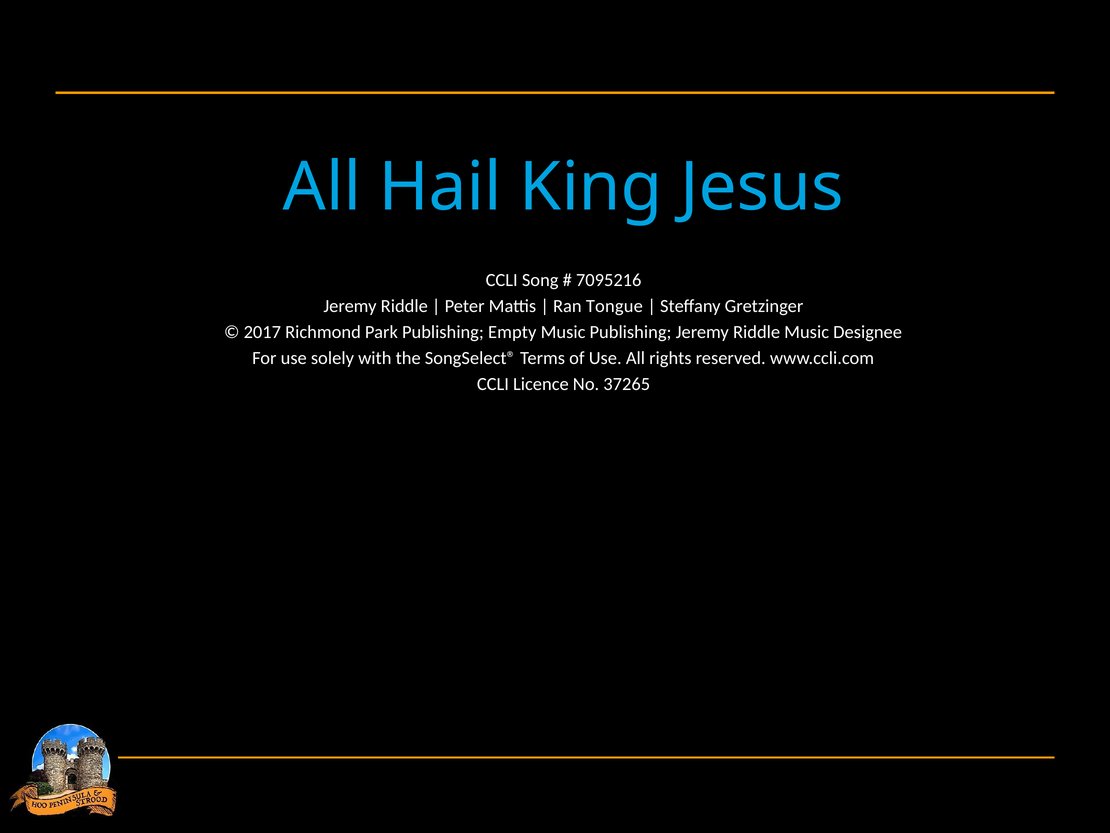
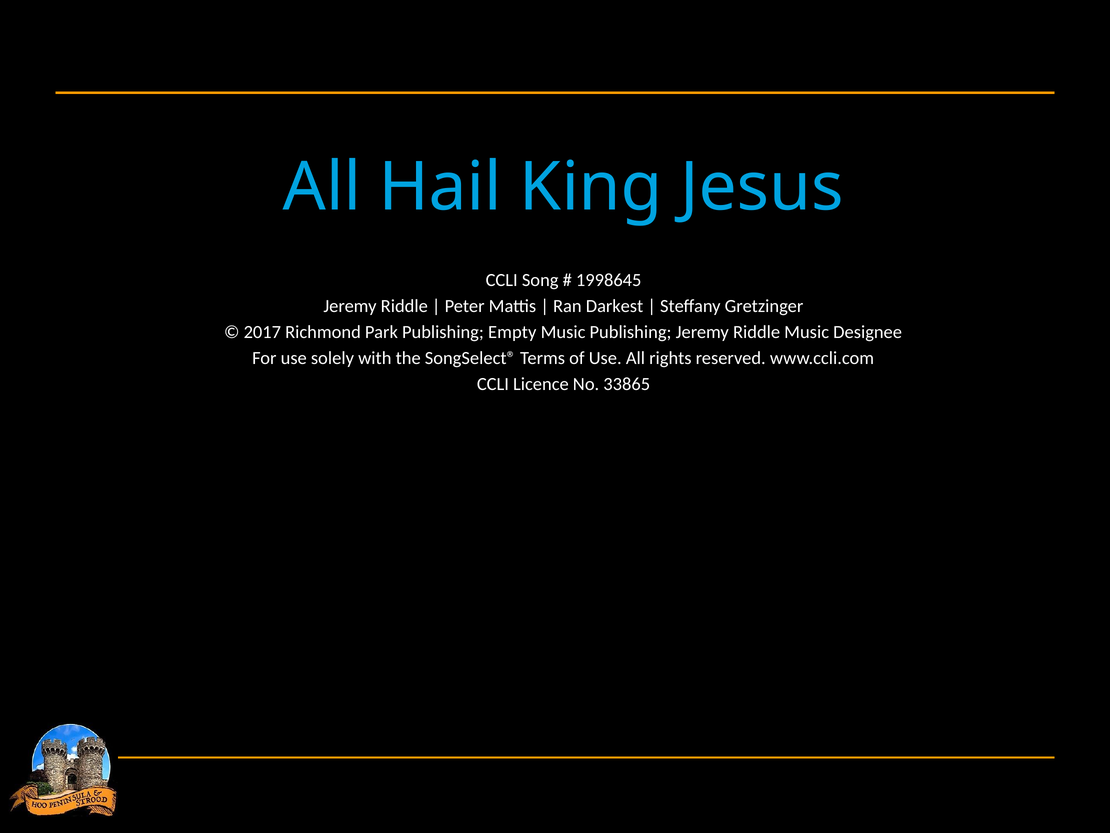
7095216: 7095216 -> 1998645 (609, 280)
Tongue: Tongue -> Darkest (615, 306)
37265: 37265 -> 33865 (627, 384)
